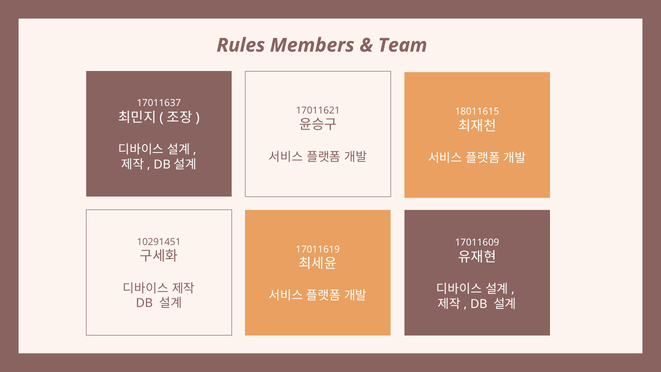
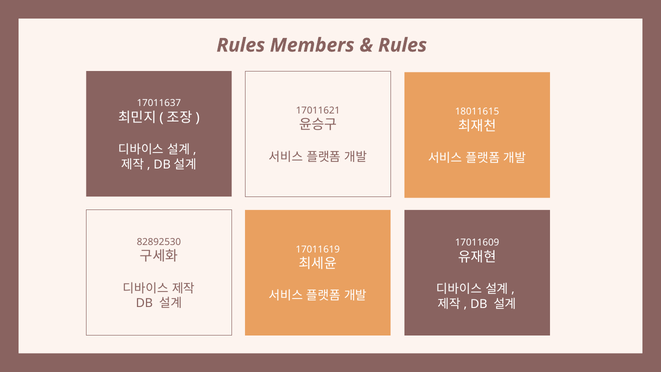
Team: Team -> Rules (403, 45)
10291451: 10291451 -> 82892530 (159, 242)
